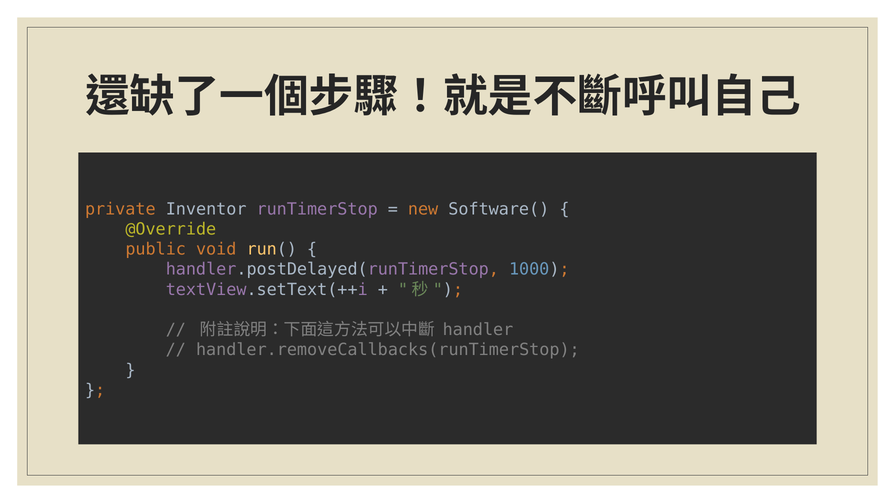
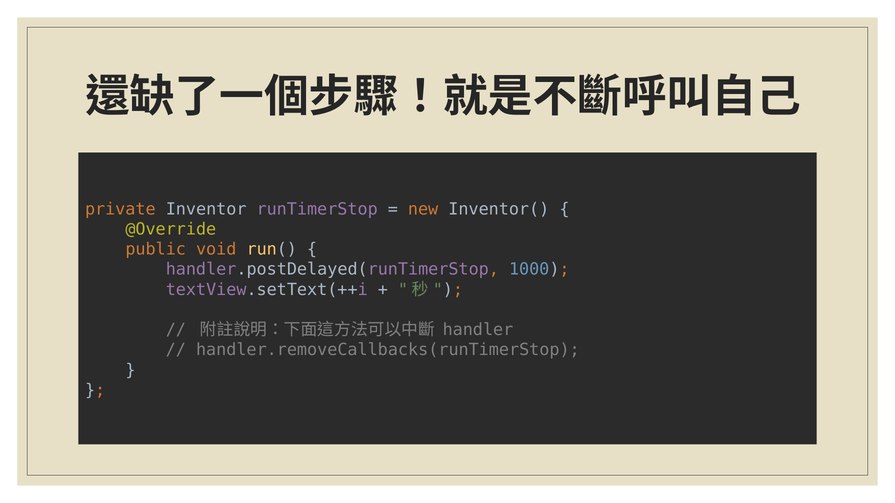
Software(: Software( -> Inventor( (499, 209)
